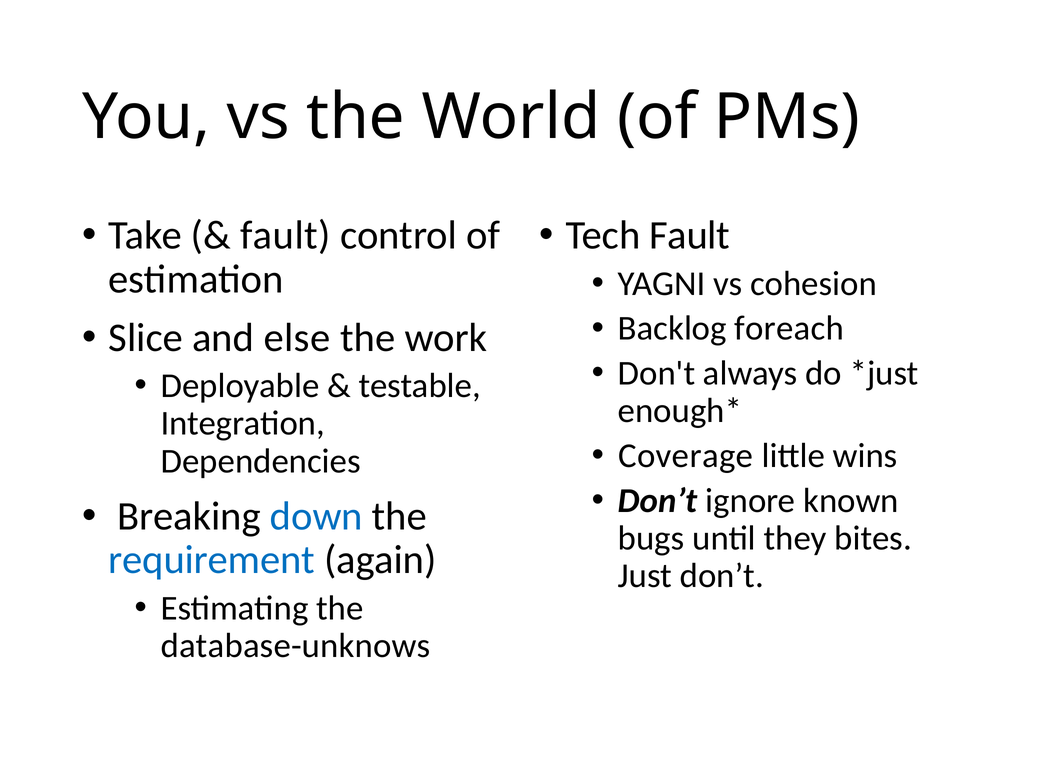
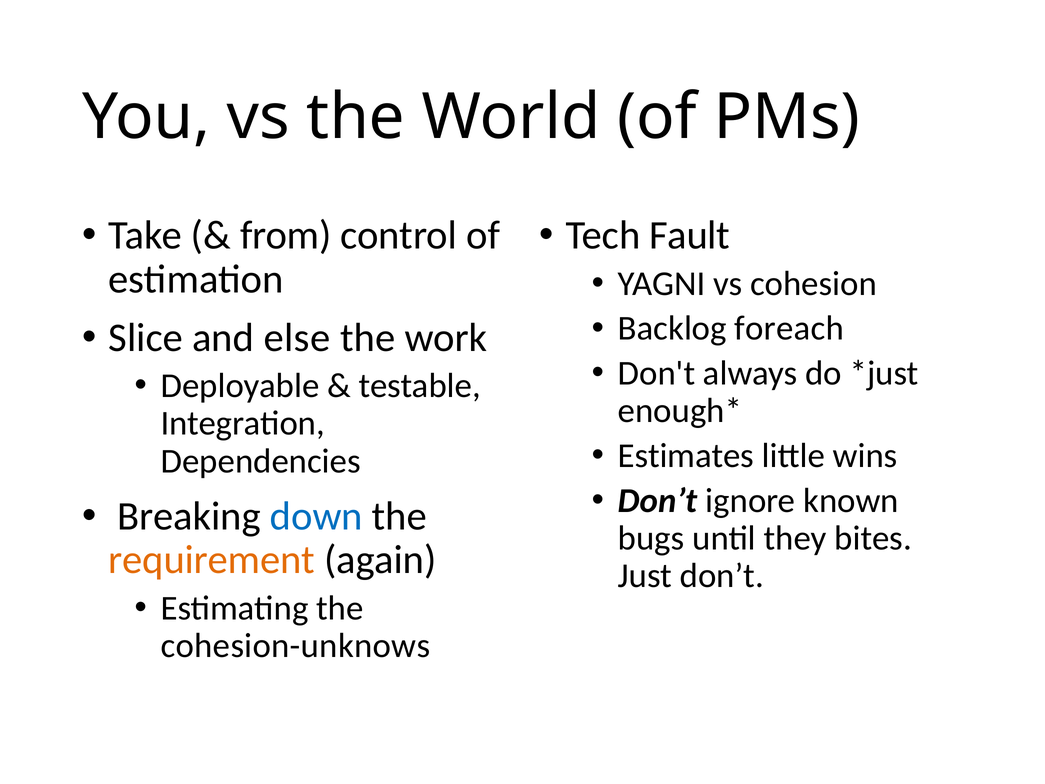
fault: fault -> from (286, 235)
Coverage: Coverage -> Estimates (686, 456)
requirement colour: blue -> orange (212, 560)
database-unknows: database-unknows -> cohesion-unknows (295, 645)
